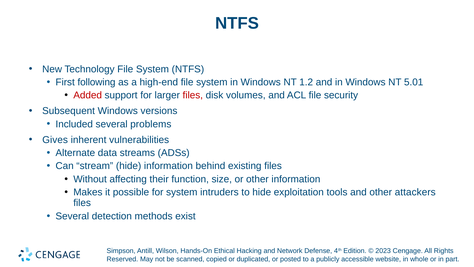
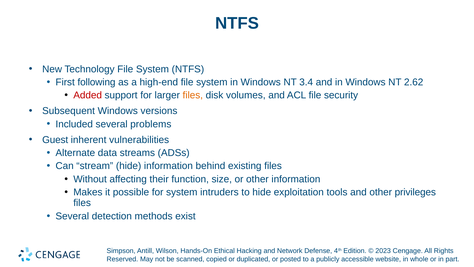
1.2: 1.2 -> 3.4 (306, 82)
5.01: 5.01 -> 2.62 (414, 82)
files colour: red -> orange (193, 95)
Gives: Gives -> Guest (55, 140)
attackers: attackers -> privileges (415, 192)
